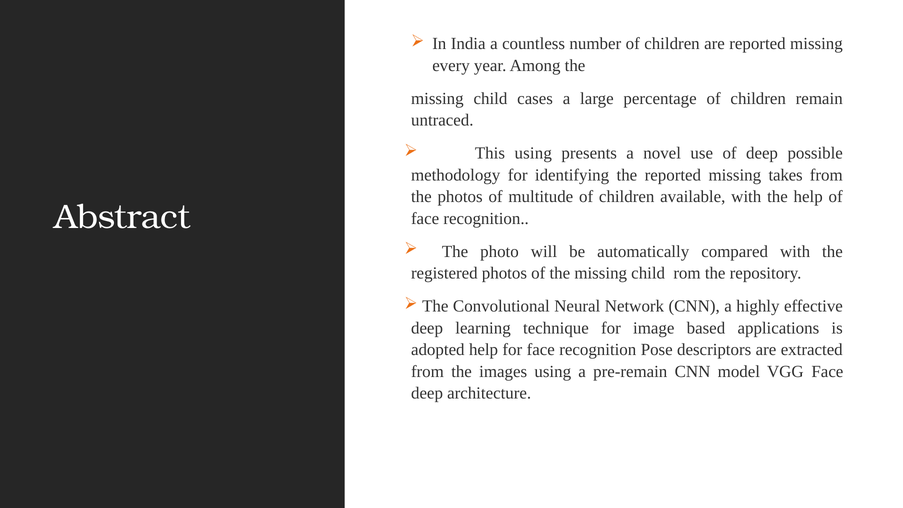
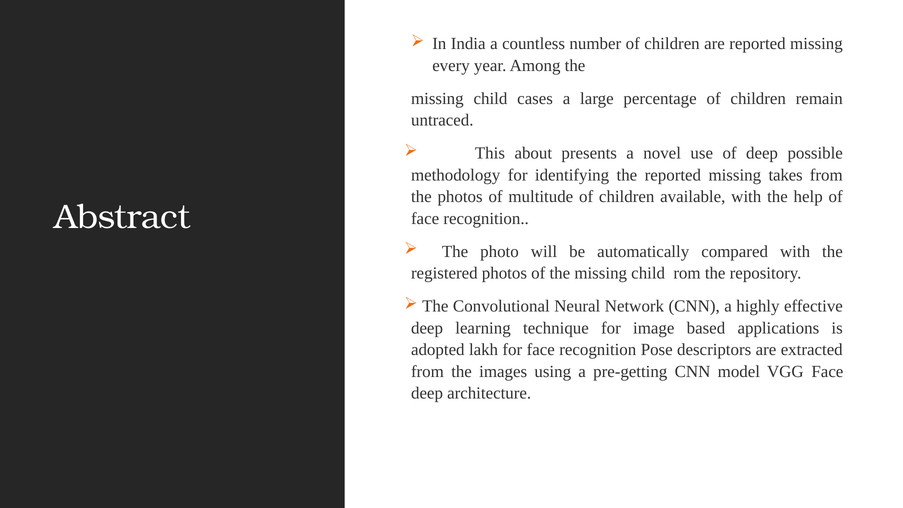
This using: using -> about (533, 153)
adopted help: help -> lakh (484, 350)
pre-remain: pre-remain -> pre-getting (630, 371)
